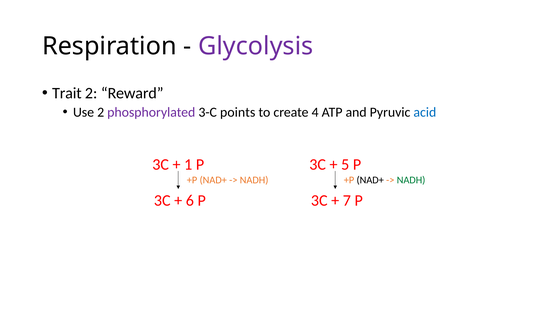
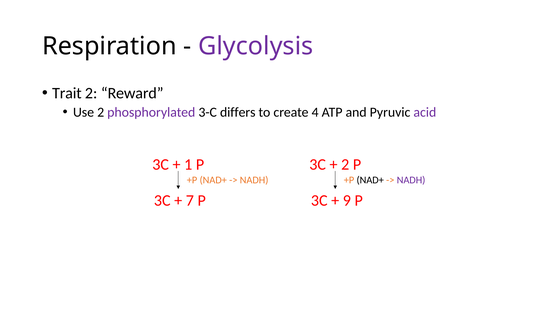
points: points -> differs (238, 112)
acid colour: blue -> purple (425, 112)
5: 5 -> 2 (345, 165)
NADH colour: green -> purple (411, 180)
6: 6 -> 7 (190, 201)
7: 7 -> 9 (347, 201)
